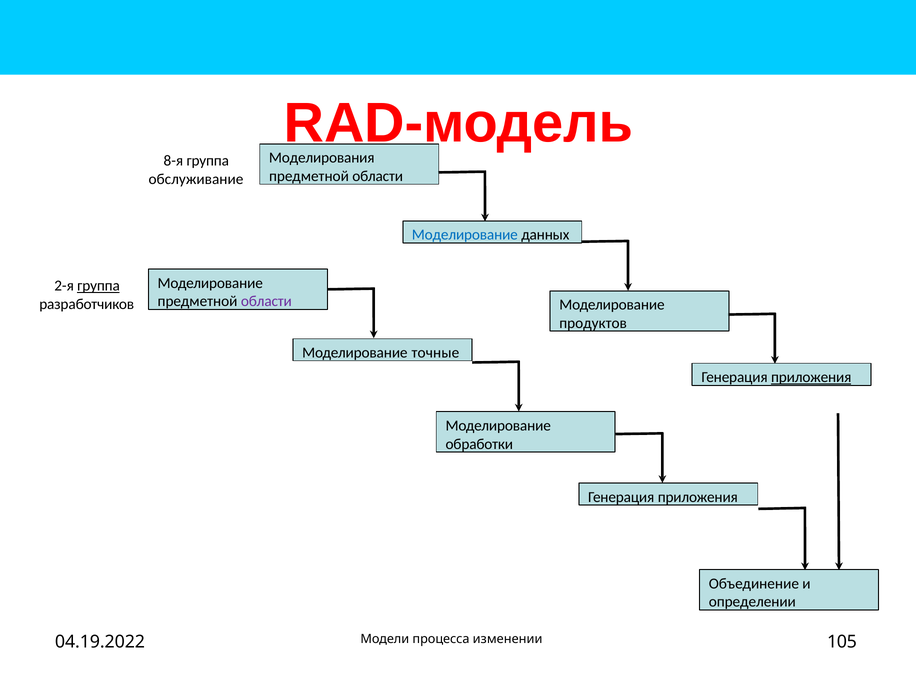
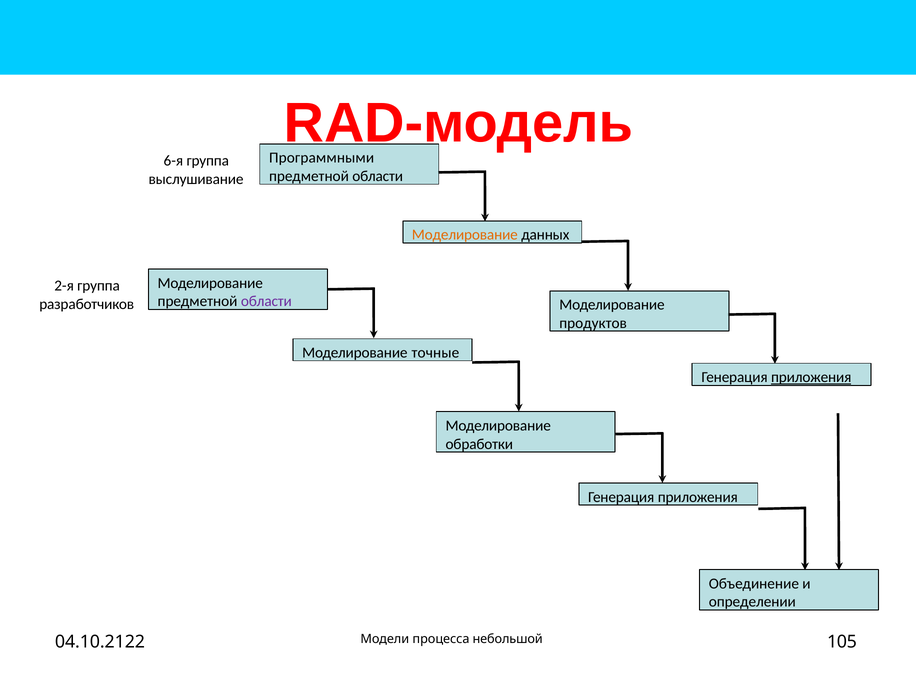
Моделирования: Моделирования -> Программными (322, 158)
8-я: 8-я -> 6-я (173, 161)
обслуживание: обслуживание -> выслушивание (196, 179)
Моделирование colour: blue -> orange (465, 235)
группа underline: present -> none (99, 286)
изменении: изменении -> небольшой (508, 639)
04.19.2022: 04.19.2022 -> 04.10.2122 (100, 642)
